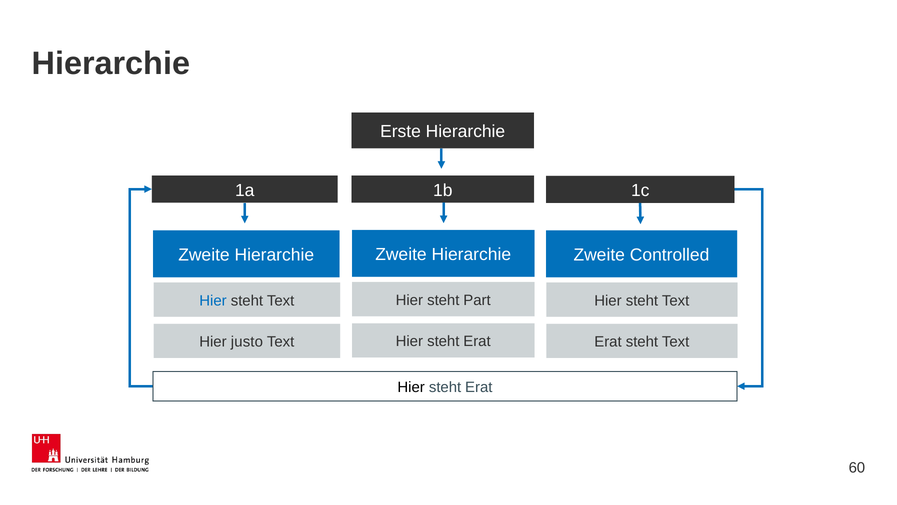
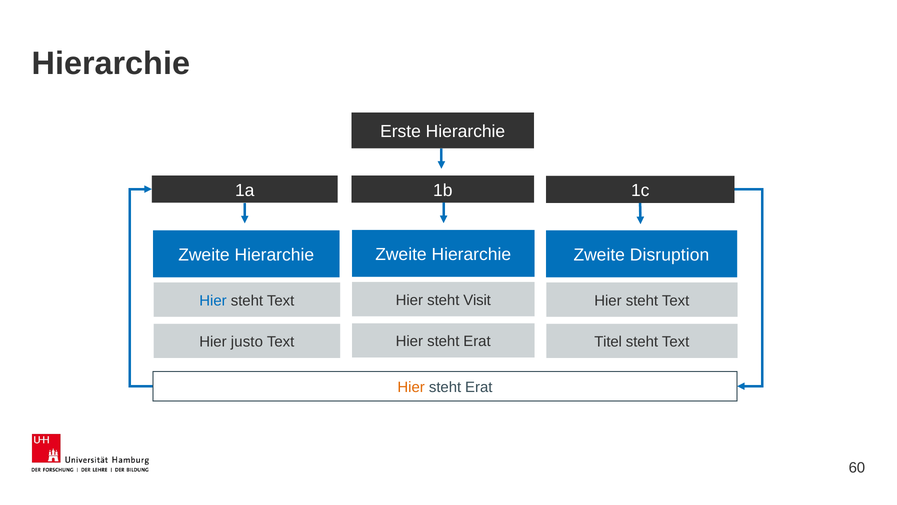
Controlled: Controlled -> Disruption (670, 255)
Part: Part -> Visit (477, 300)
Erat: Erat -> Titel (608, 342)
Hier colour: black -> orange (411, 387)
